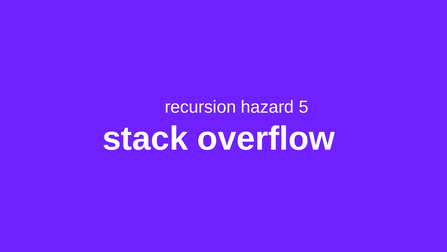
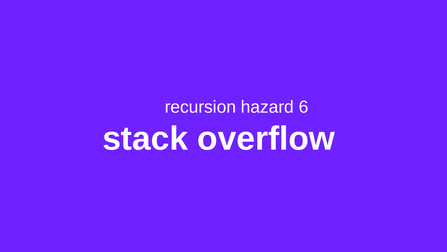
5: 5 -> 6 (304, 107)
